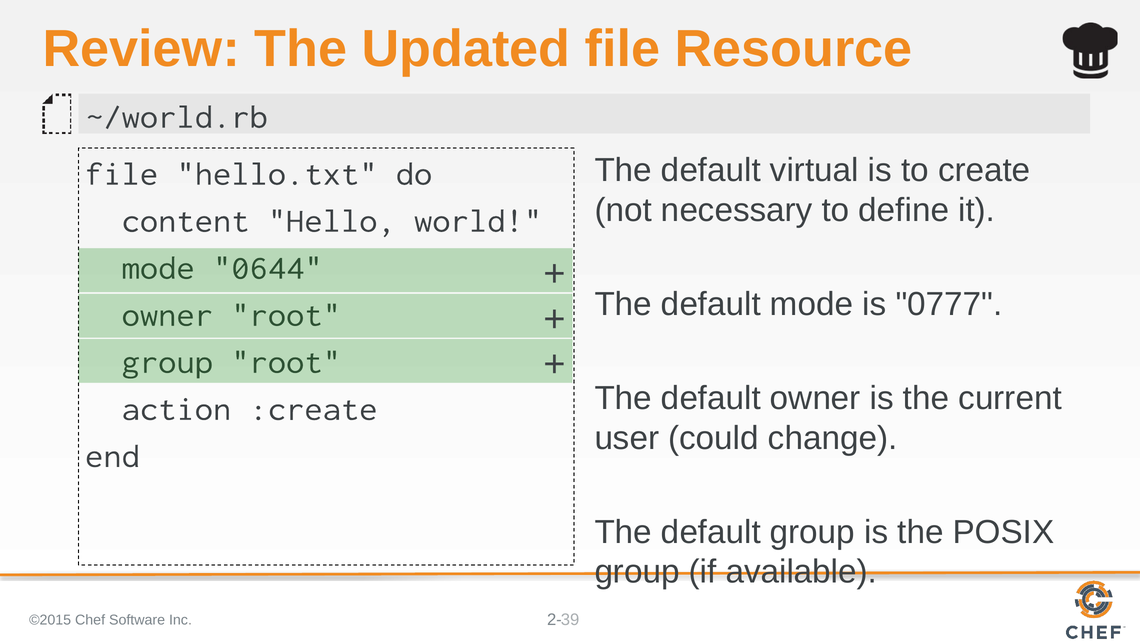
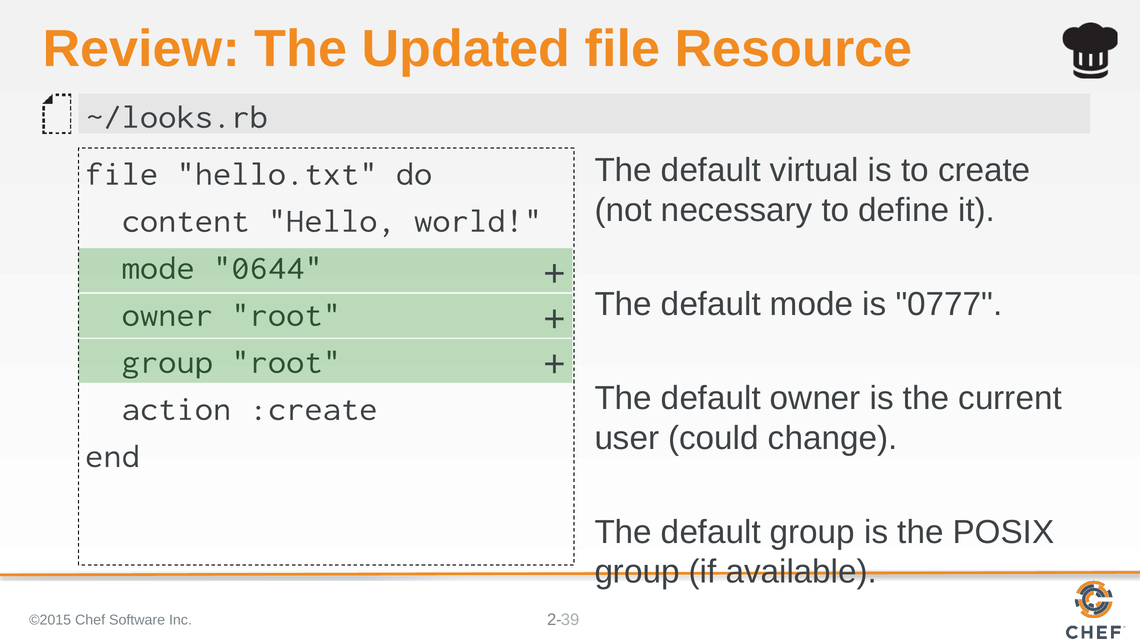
~/world.rb: ~/world.rb -> ~/looks.rb (176, 117)
